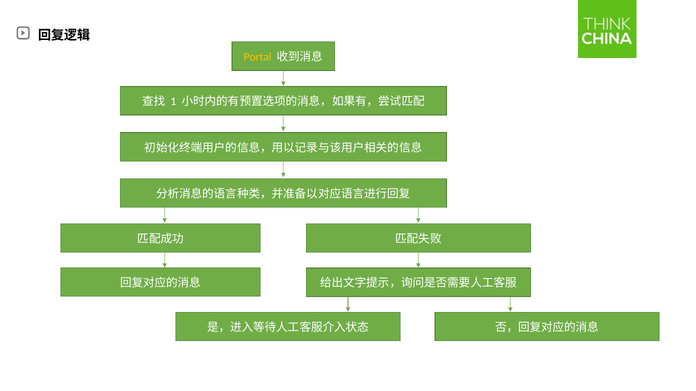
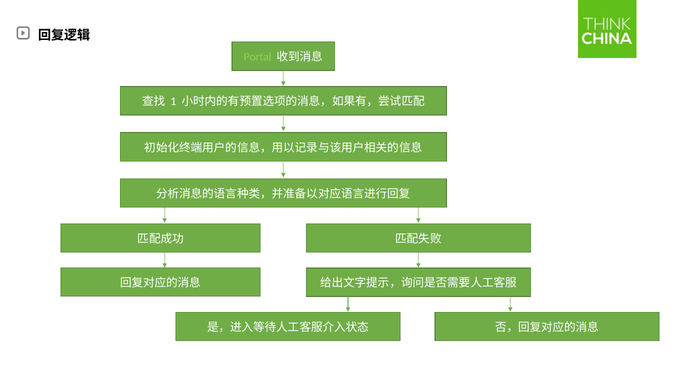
Portal colour: yellow -> light green (258, 57)
